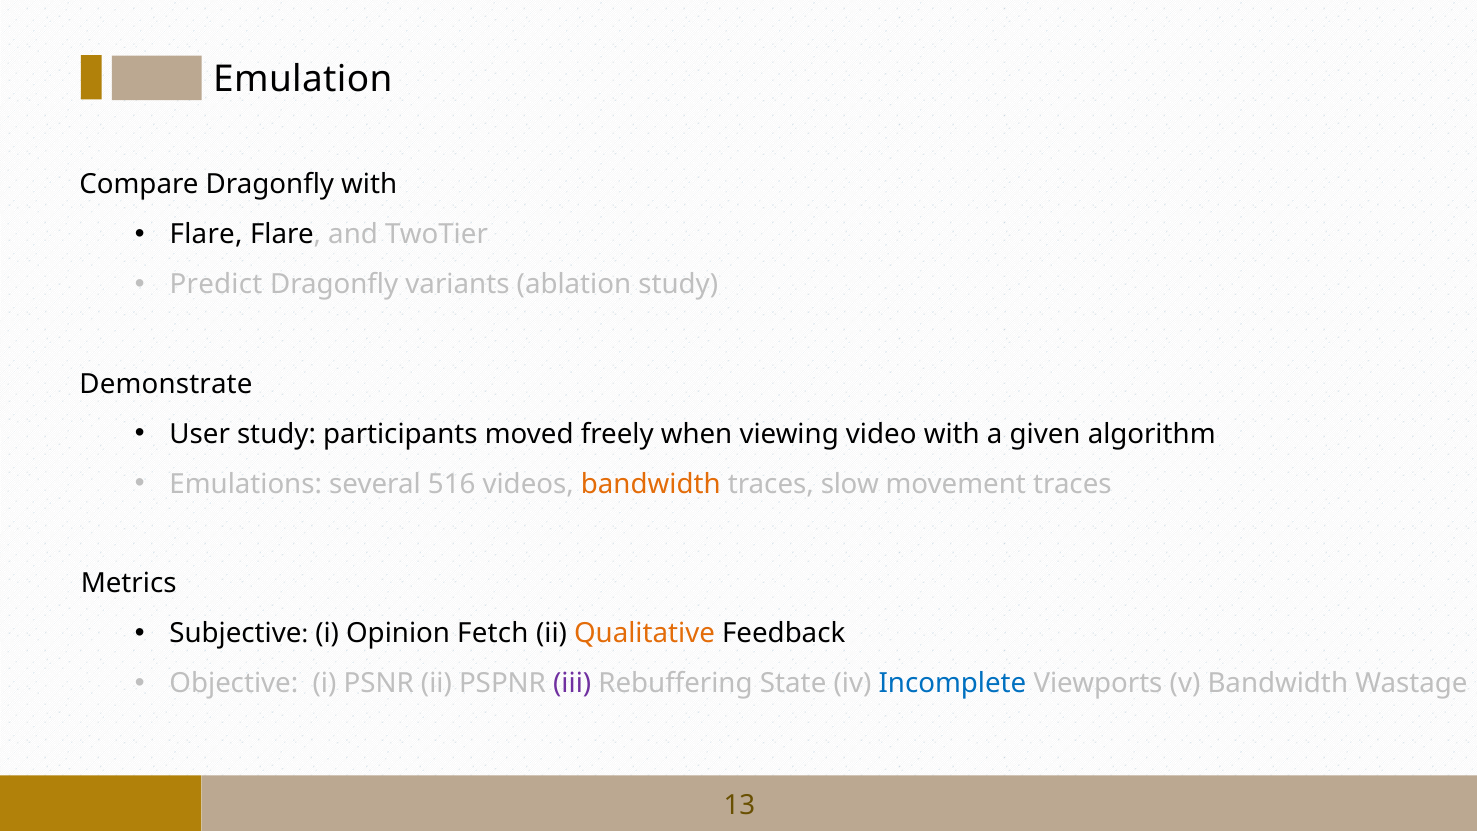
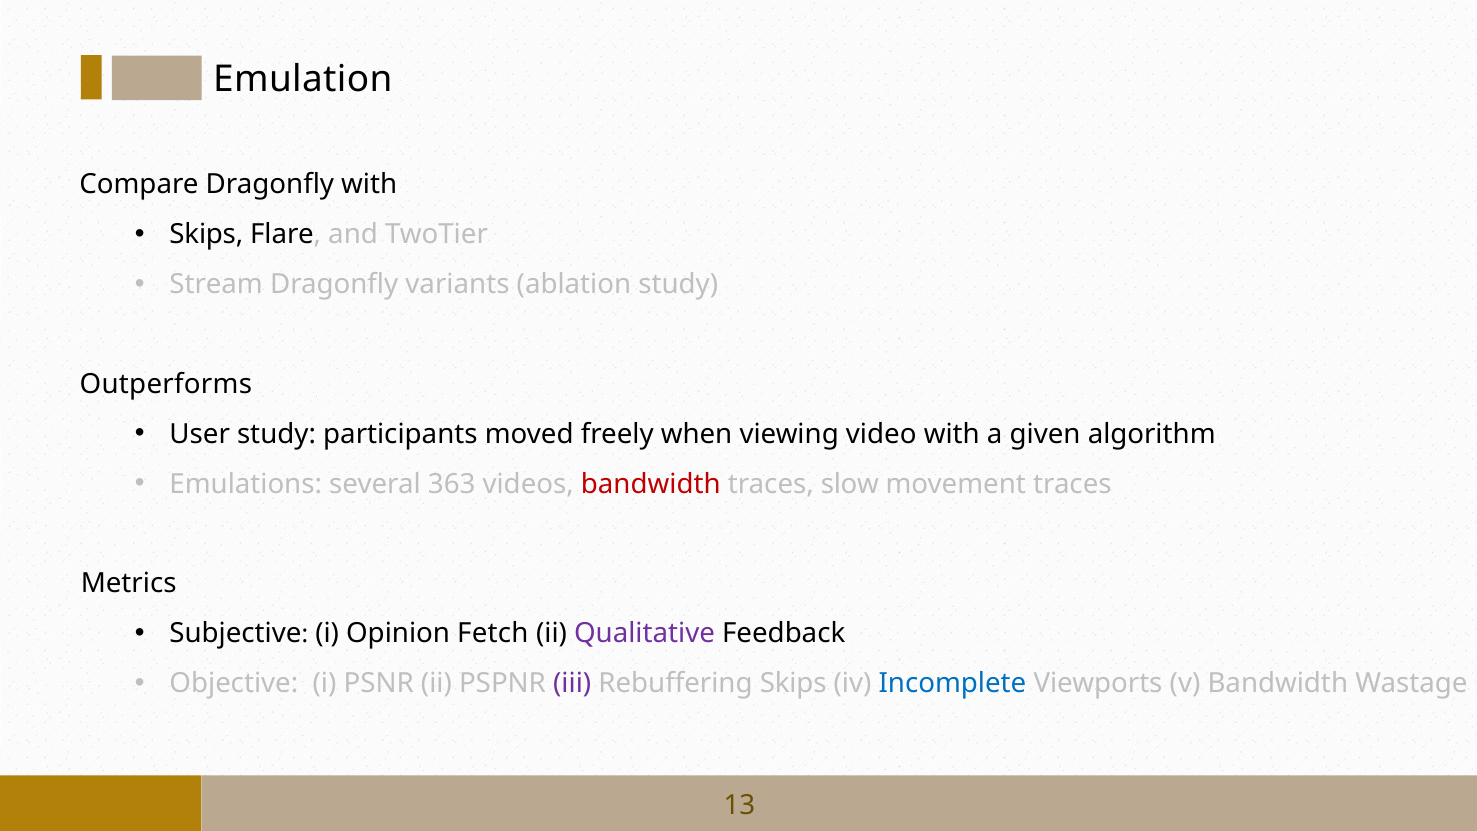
Flare: Flare -> Skips (206, 235)
Predict: Predict -> Stream (216, 284)
Demonstrate: Demonstrate -> Outperforms (166, 384)
516: 516 -> 363 (452, 484)
bandwidth colour: orange -> red (651, 484)
Qualitative colour: orange -> purple (645, 633)
Rebuffering State: State -> Skips (793, 683)
